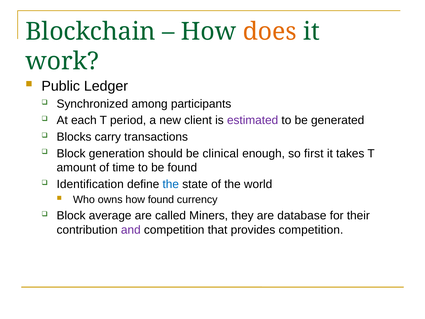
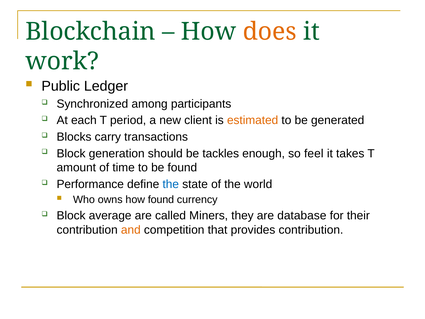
estimated colour: purple -> orange (253, 120)
clinical: clinical -> tackles (221, 153)
first: first -> feel (314, 153)
Identification: Identification -> Performance (90, 184)
and colour: purple -> orange (131, 230)
provides competition: competition -> contribution (311, 230)
